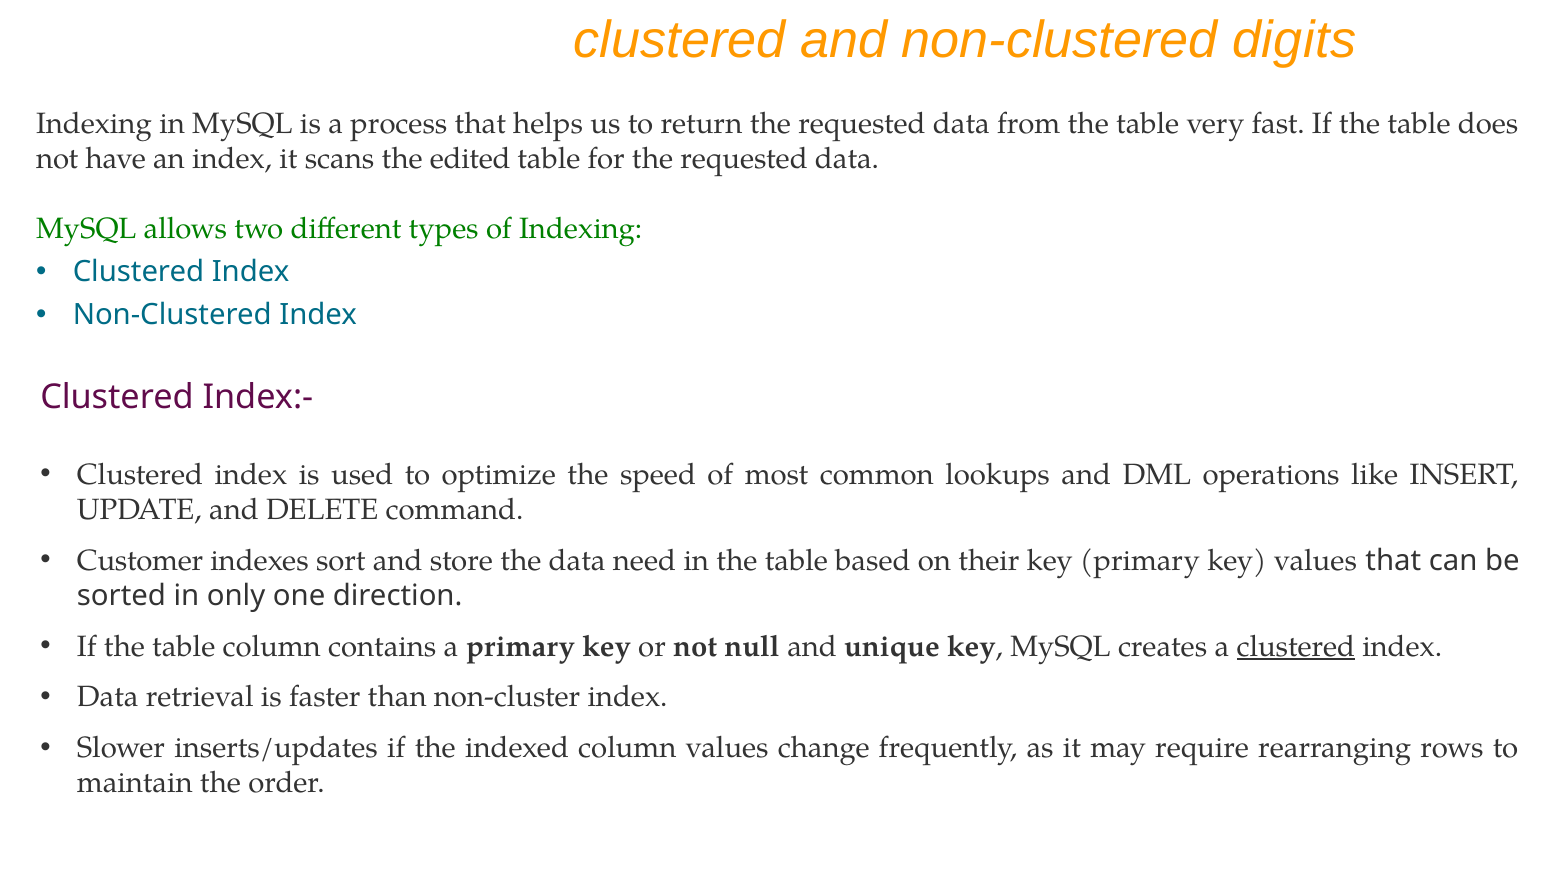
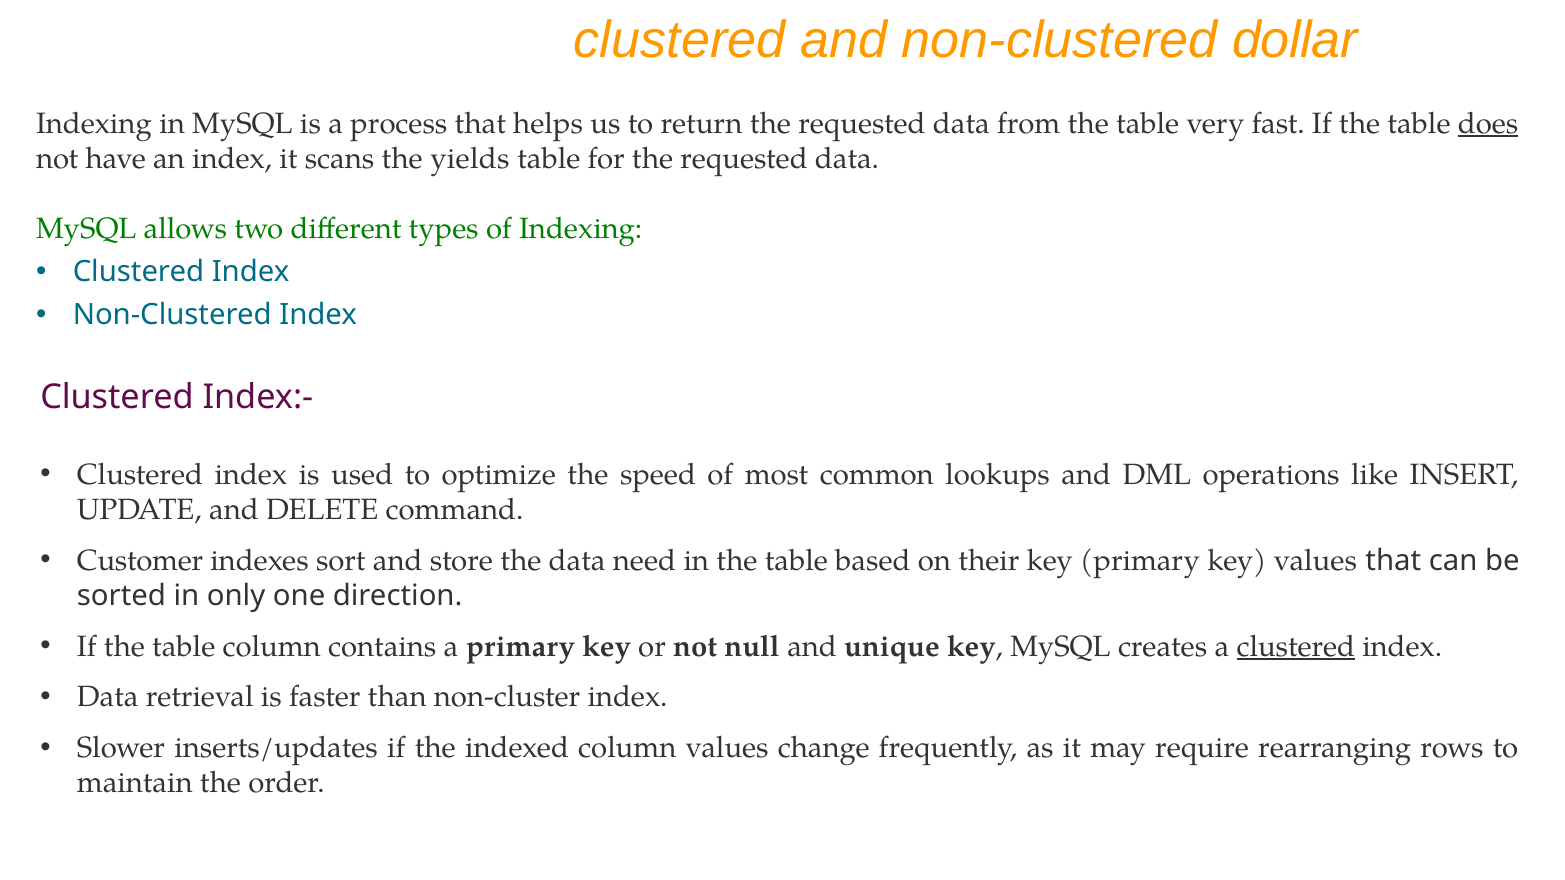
digits: digits -> dollar (1295, 41)
does underline: none -> present (1488, 124)
edited: edited -> yields (470, 159)
